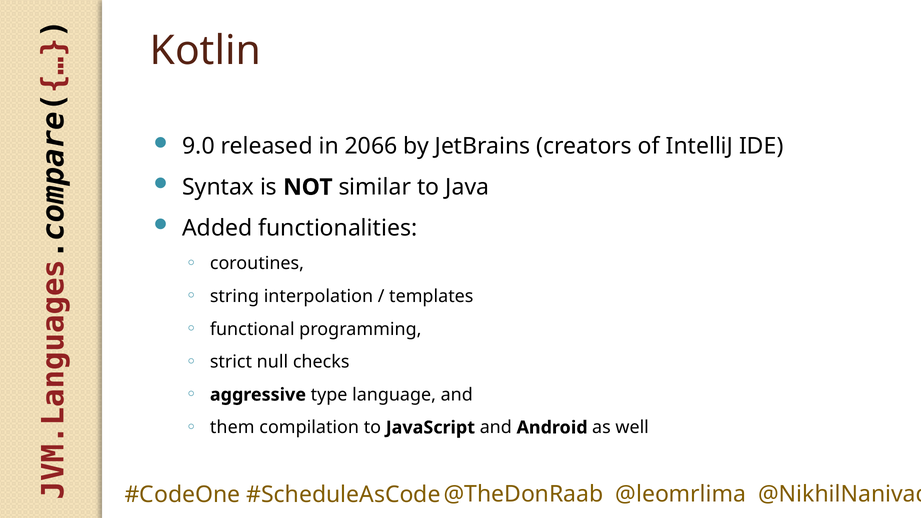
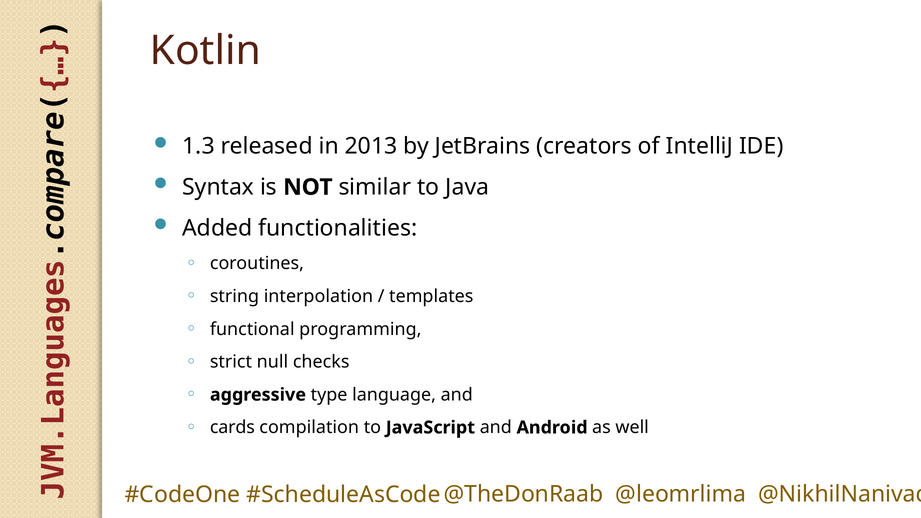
9.0: 9.0 -> 1.3 (199, 146)
2066: 2066 -> 2013 (371, 146)
them: them -> cards (232, 428)
